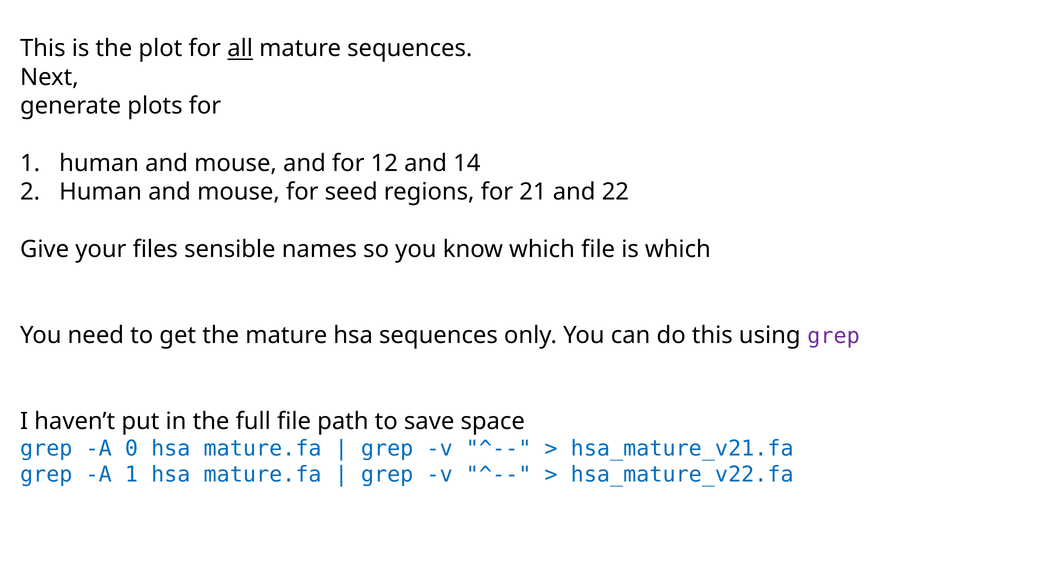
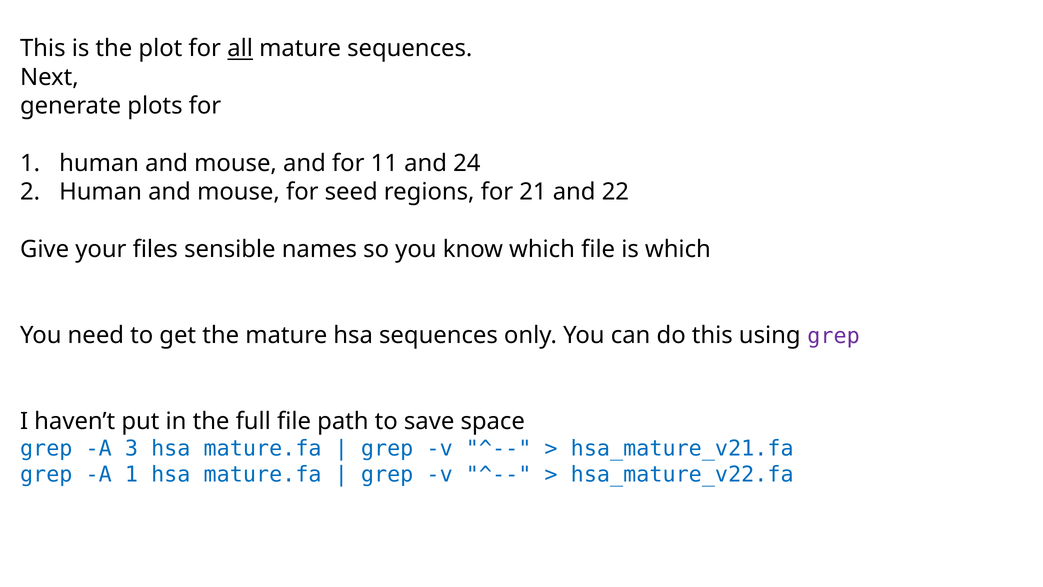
12: 12 -> 11 (384, 163)
14: 14 -> 24 (467, 163)
0: 0 -> 3 (131, 448)
